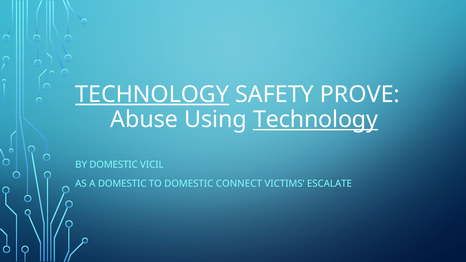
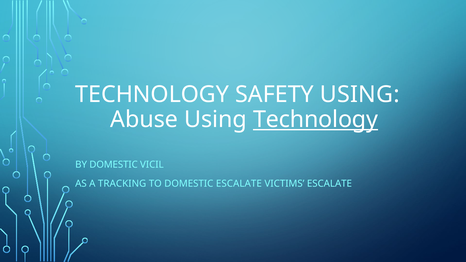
TECHNOLOGY underline: present -> none (152, 95)
SAFETY PROVE: PROVE -> USING (360, 95)
A DOMESTIC: DOMESTIC -> TRACKING (122, 184)
DOMESTIC CONNECT: CONNECT -> ESCALATE (239, 184)
